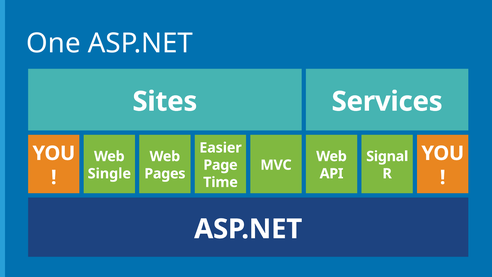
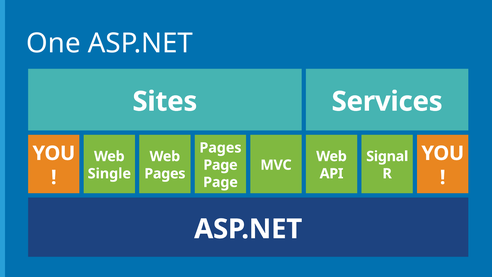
Easier: Easier -> Pages (220, 148)
Time: Time -> Page (221, 182)
